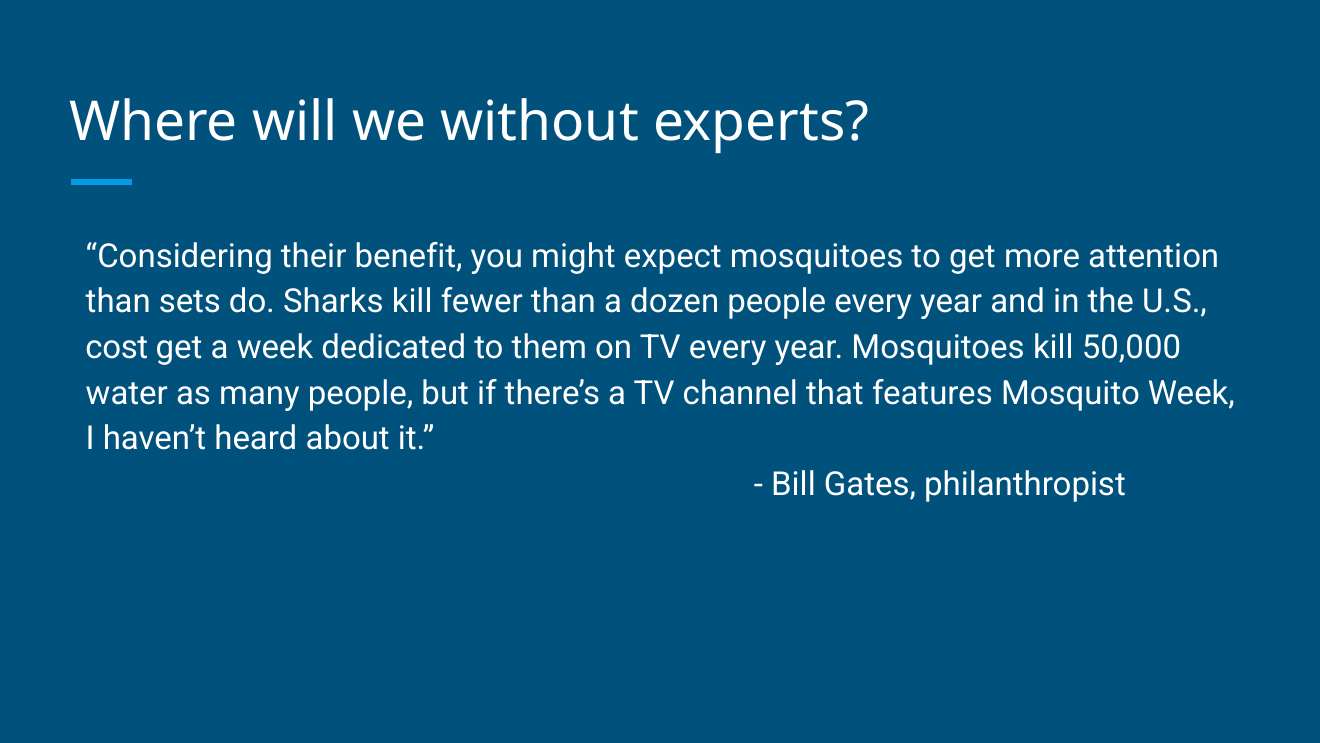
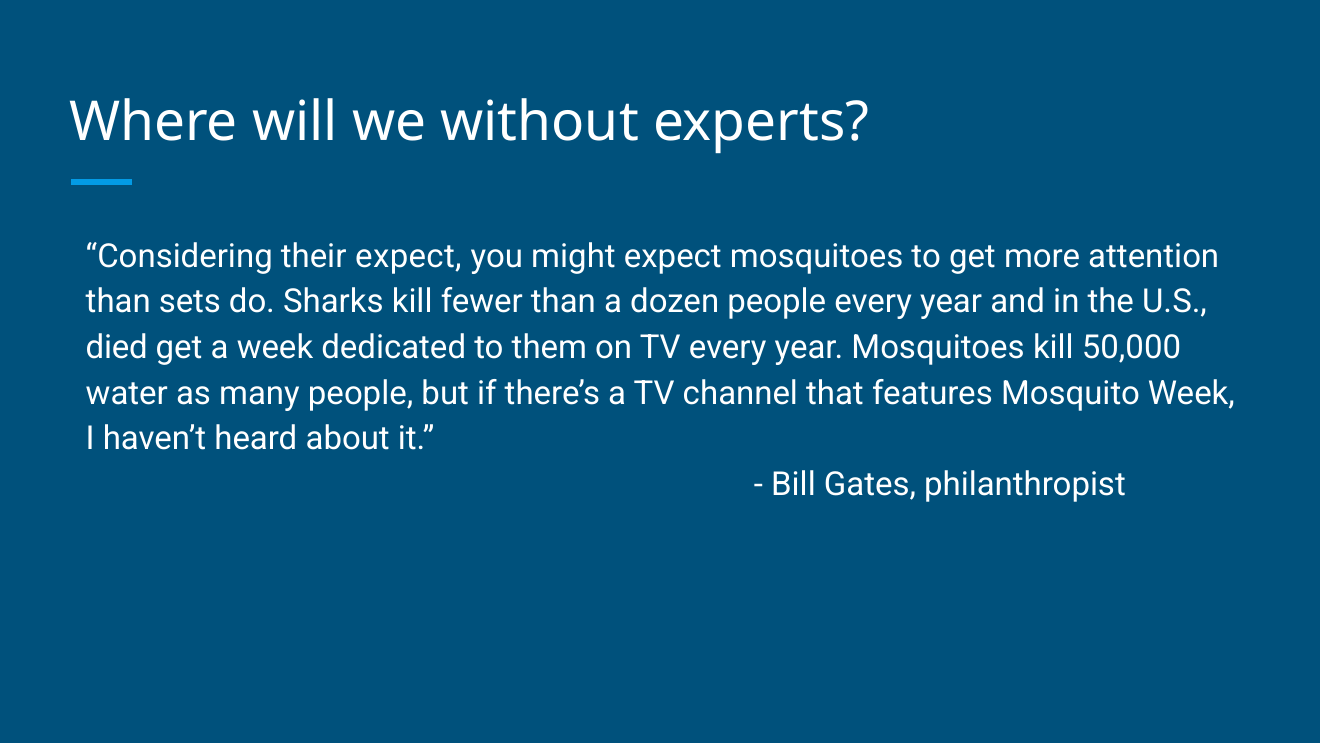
their benefit: benefit -> expect (408, 256)
cost: cost -> died (117, 347)
